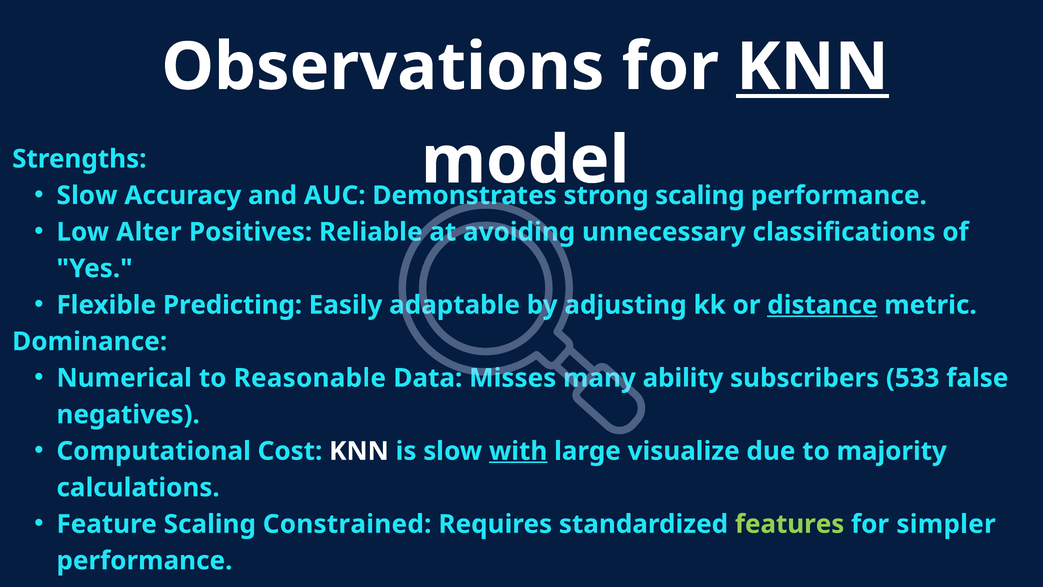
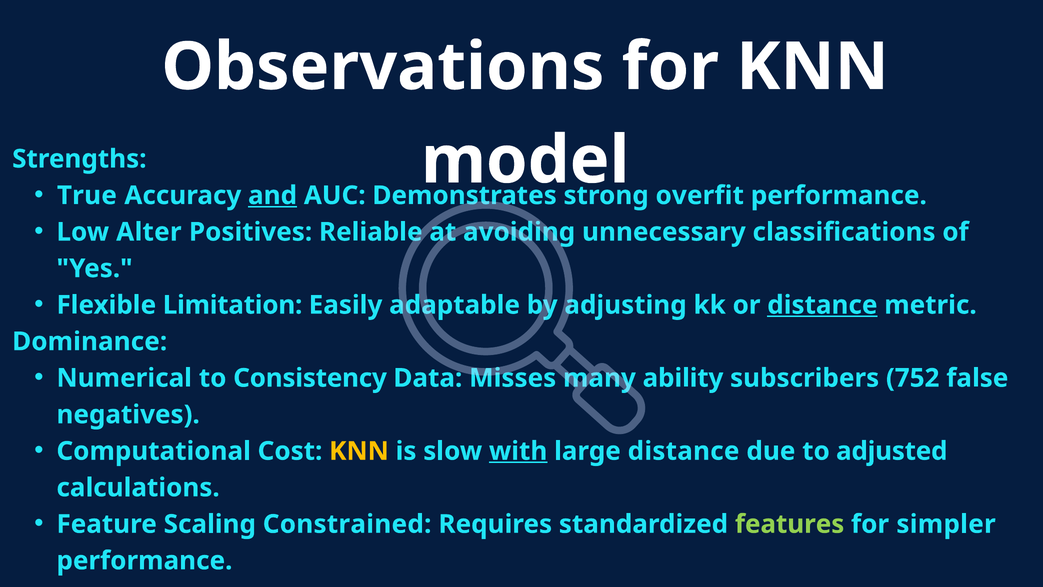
KNN underline: present -> none (813, 67)
Slow: Slow -> True (87, 195)
and underline: none -> present (273, 195)
scaling: scaling -> overfit (700, 195)
Predicting: Predicting -> Limitation (233, 305)
Reasonable: Reasonable -> Consistency (310, 378)
533: 533 -> 752 (913, 378)
KNN colour: white -> yellow (359, 451)
large visualize: visualize -> distance (684, 451)
majority: majority -> adjusted (892, 451)
